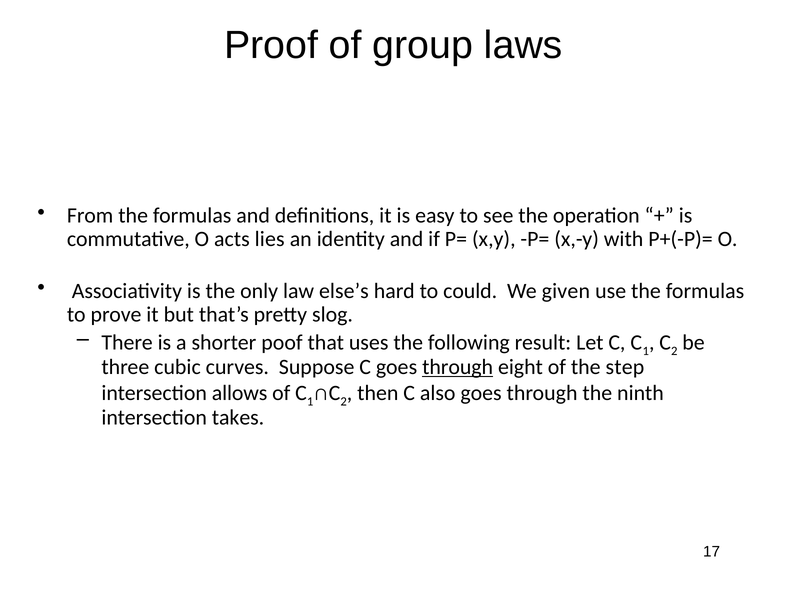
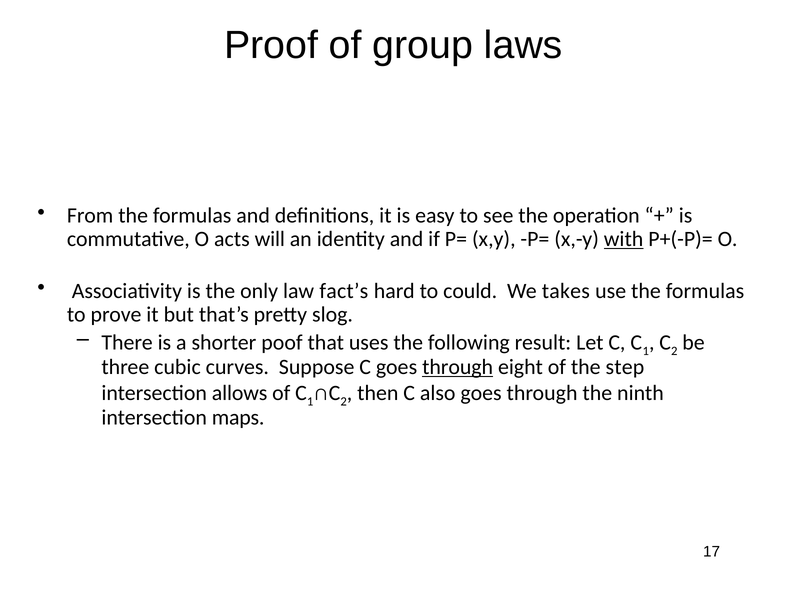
lies: lies -> will (270, 239)
with underline: none -> present (624, 239)
else’s: else’s -> fact’s (344, 291)
given: given -> takes (566, 291)
takes: takes -> maps (238, 418)
